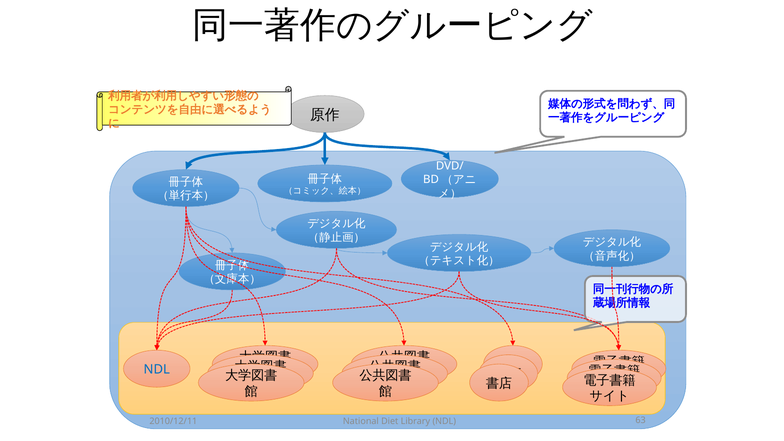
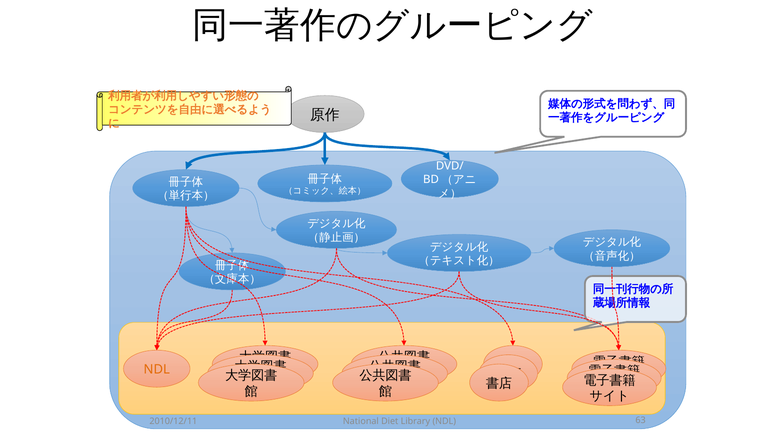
NDL colour: blue -> orange (157, 370)
